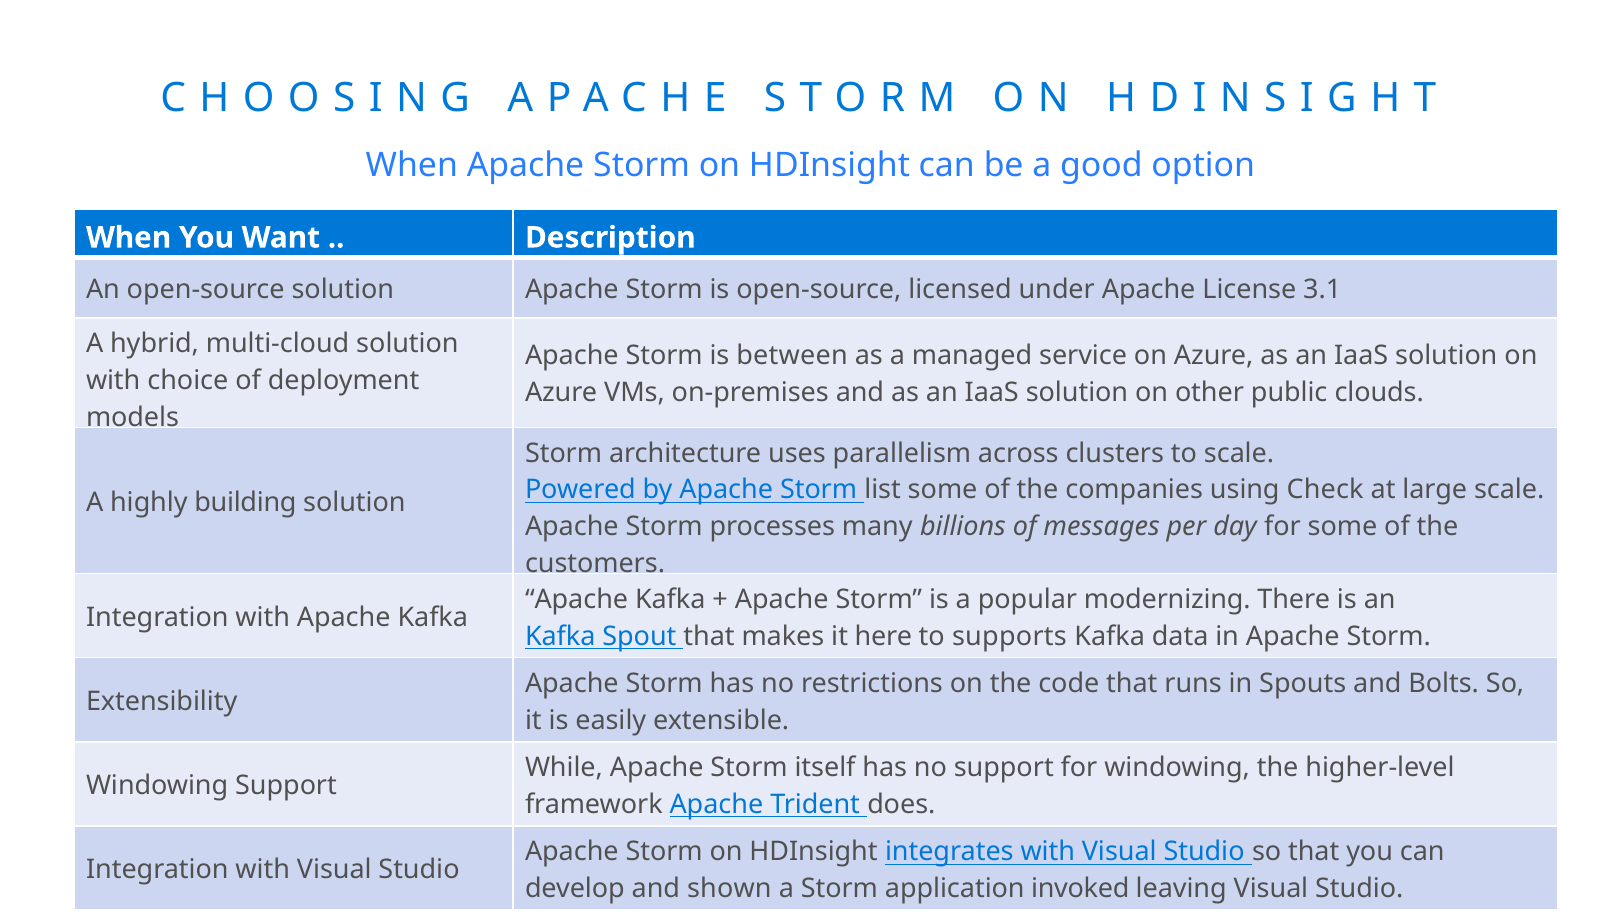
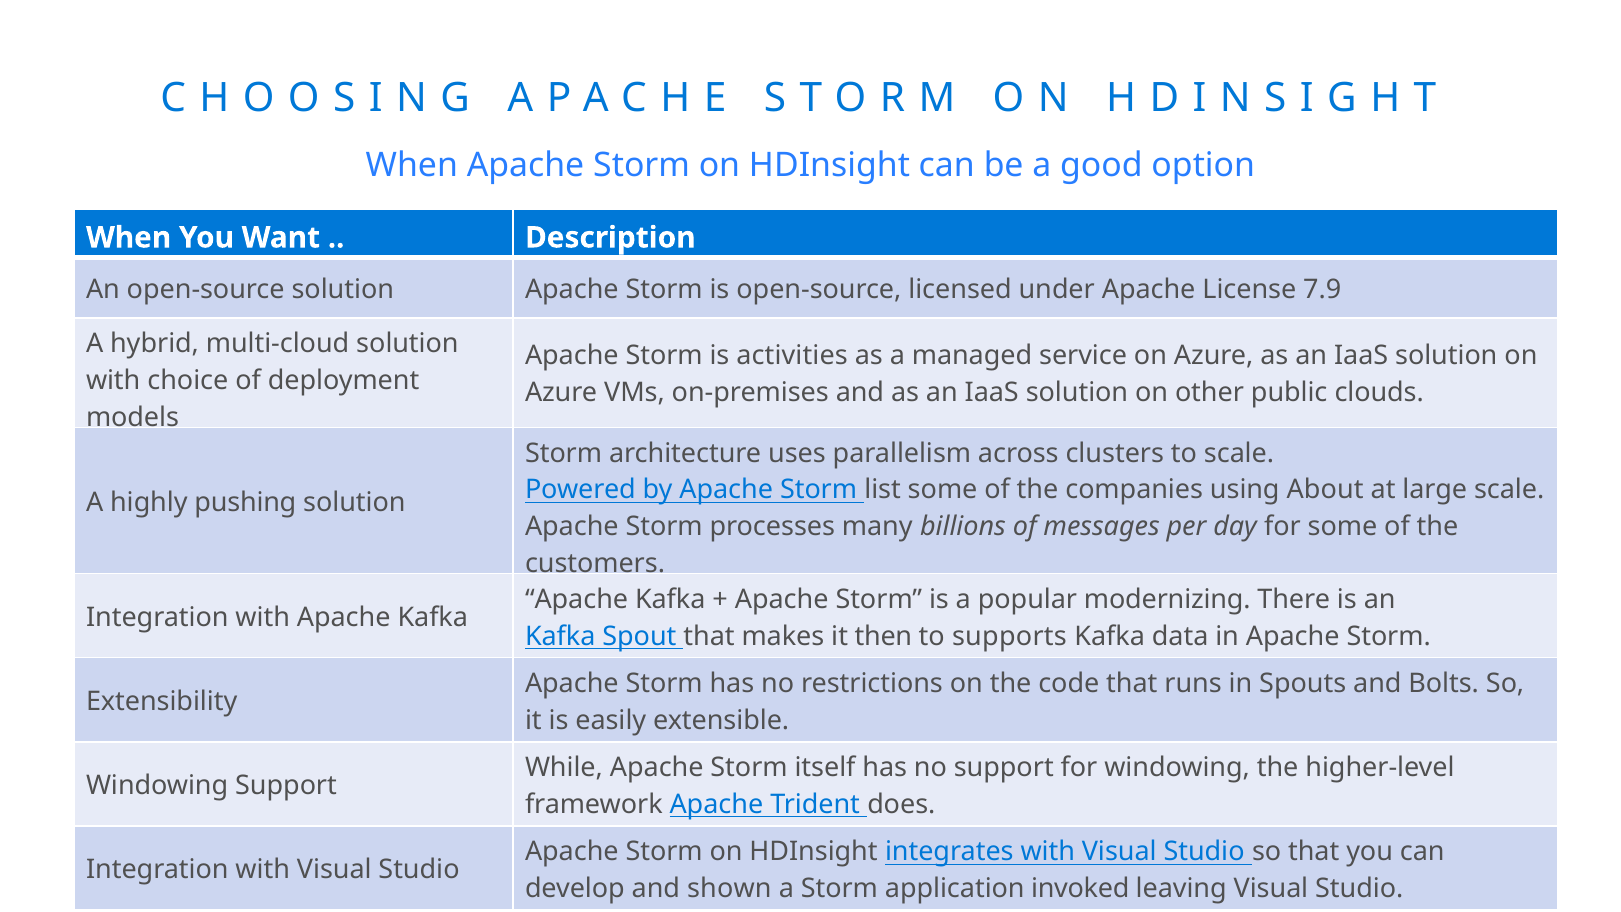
3.1: 3.1 -> 7.9 (1322, 289)
between: between -> activities (792, 356)
Check: Check -> About (1325, 490)
building: building -> pushing (245, 502)
here: here -> then (883, 636)
